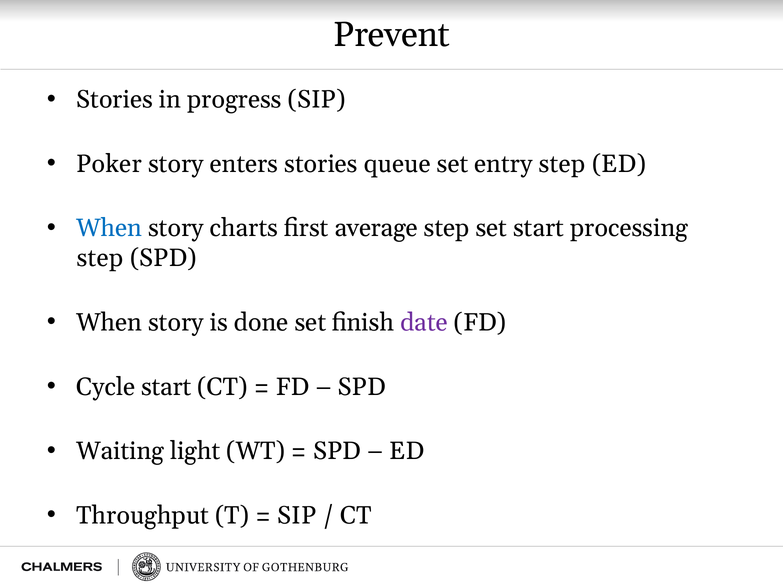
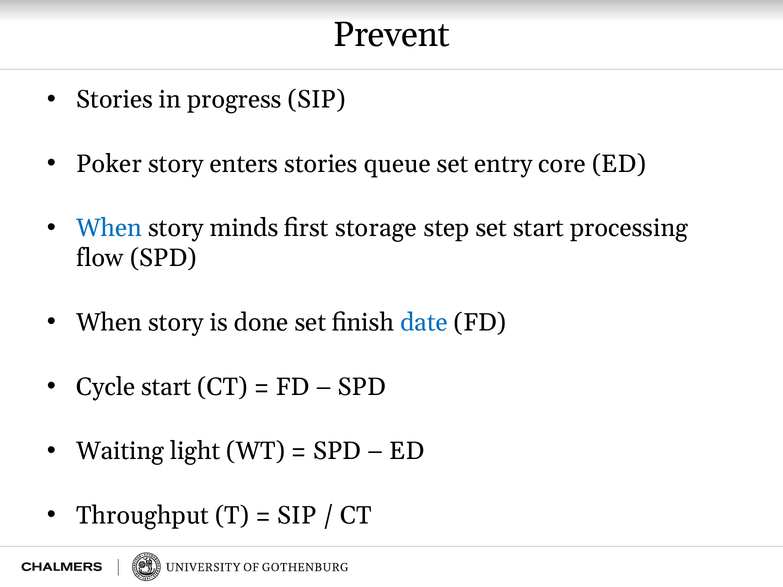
entry step: step -> core (562, 164)
charts: charts -> minds (244, 228)
average: average -> storage (376, 228)
step: step -> flow (100, 258)
date colour: purple -> blue (424, 323)
